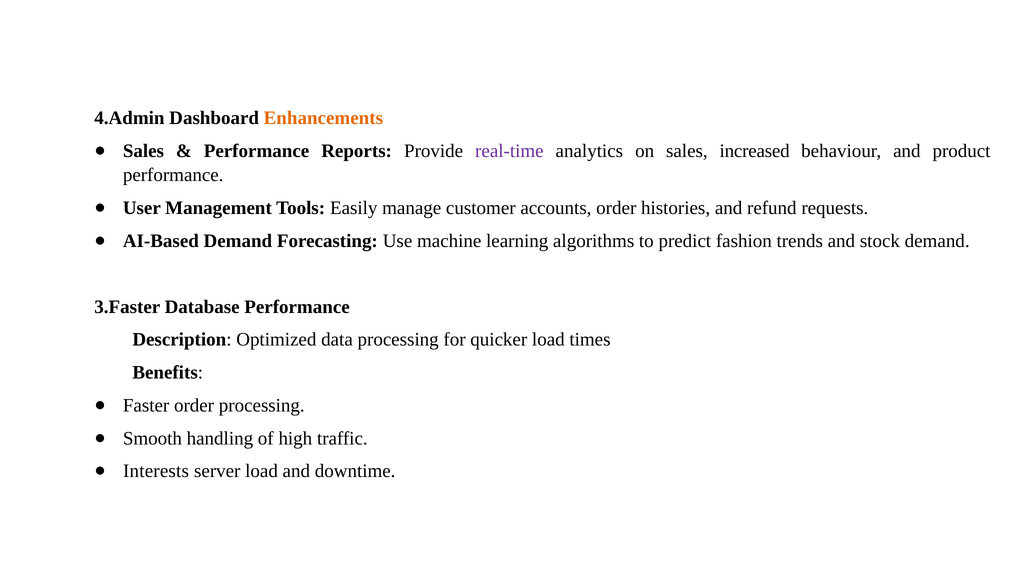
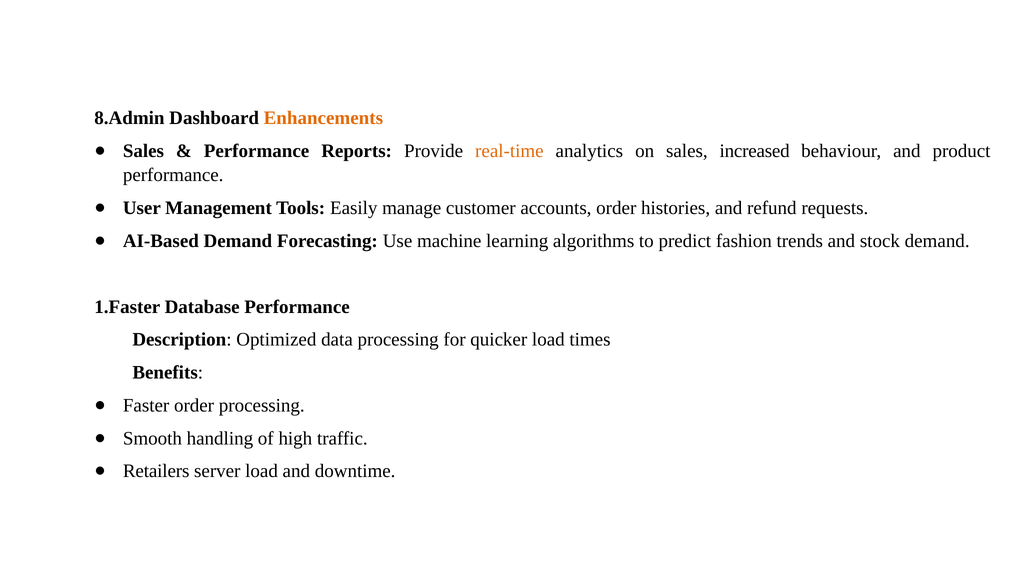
4.Admin: 4.Admin -> 8.Admin (129, 118)
real-time colour: purple -> orange (509, 151)
3.Faster: 3.Faster -> 1.Faster (127, 306)
Interests: Interests -> Retailers (156, 471)
